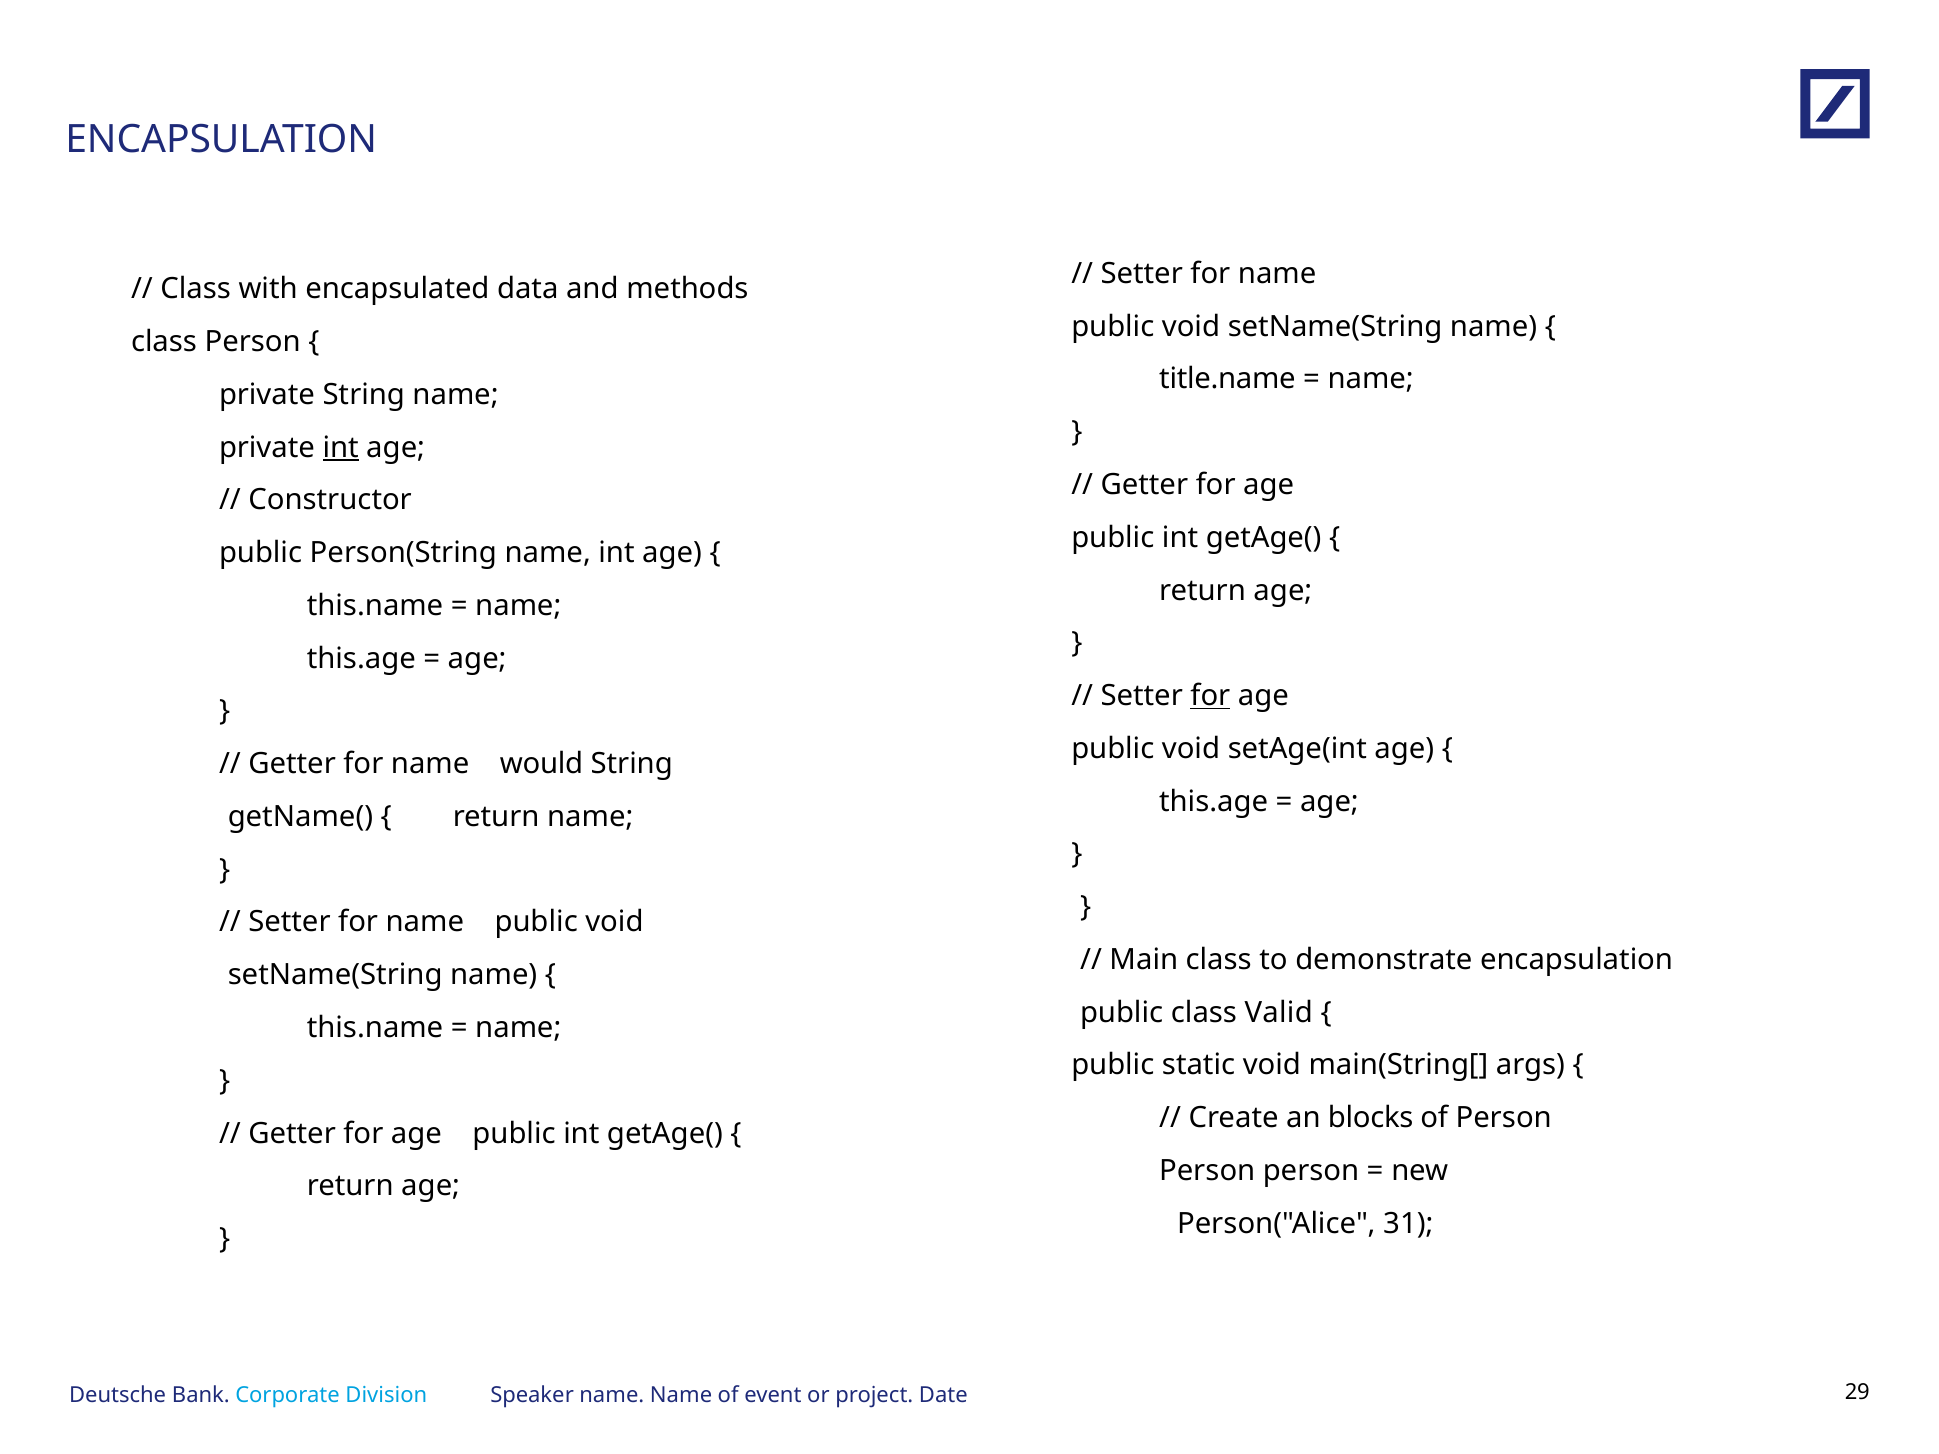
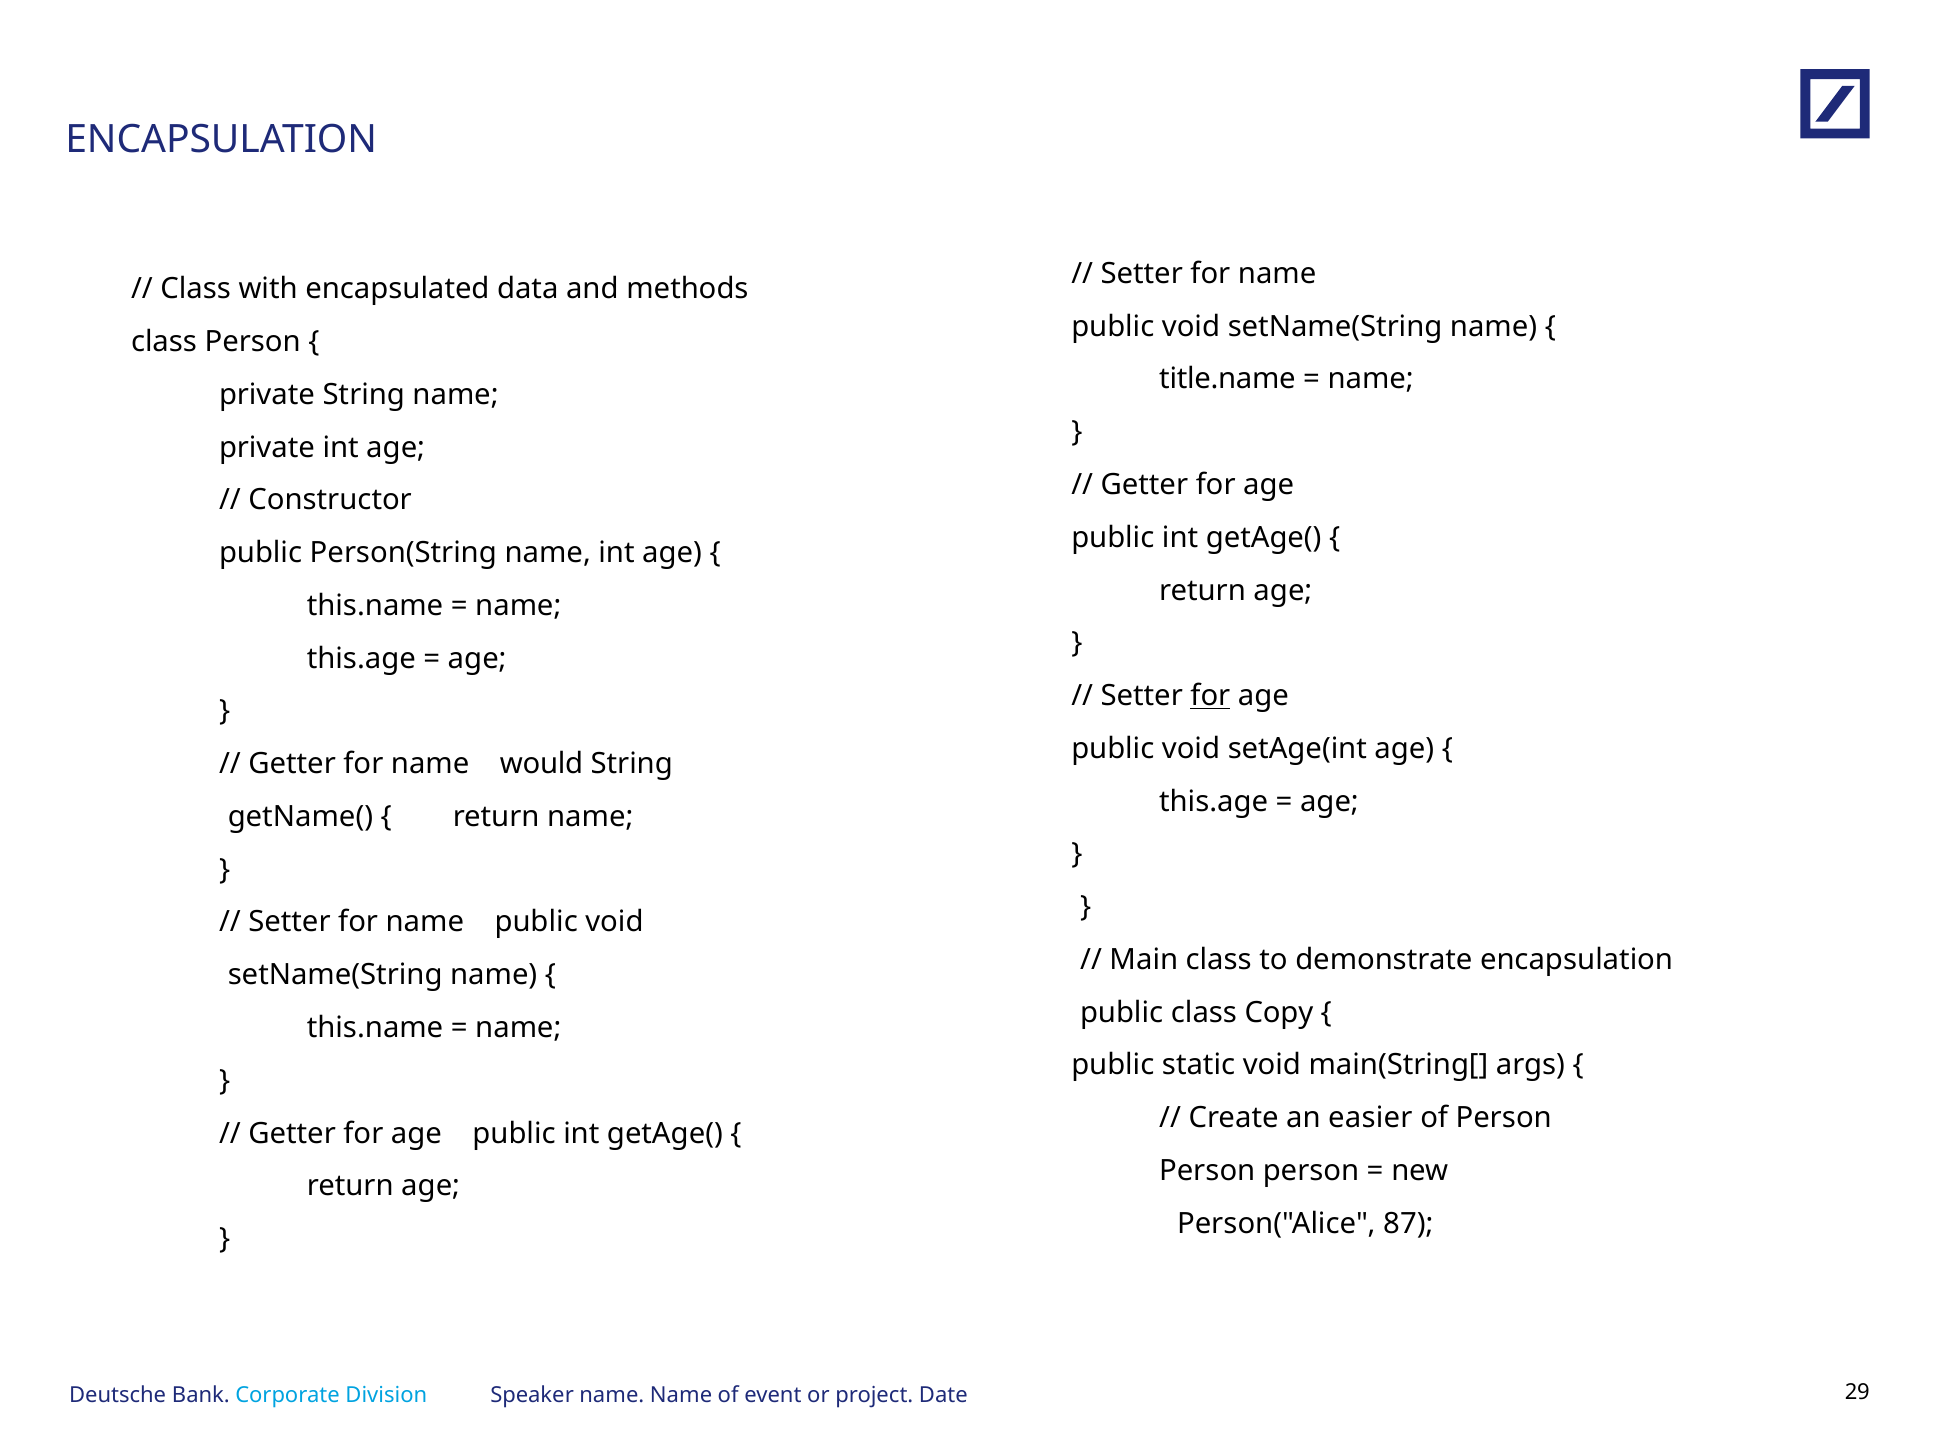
int underline: present -> none (341, 447)
Valid: Valid -> Copy (1279, 1013)
blocks: blocks -> easier (1370, 1118)
31: 31 -> 87 (1408, 1224)
